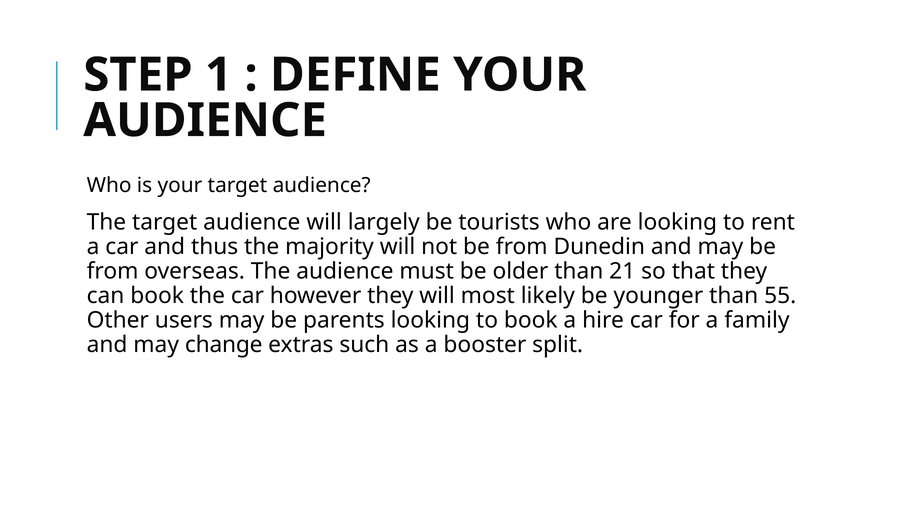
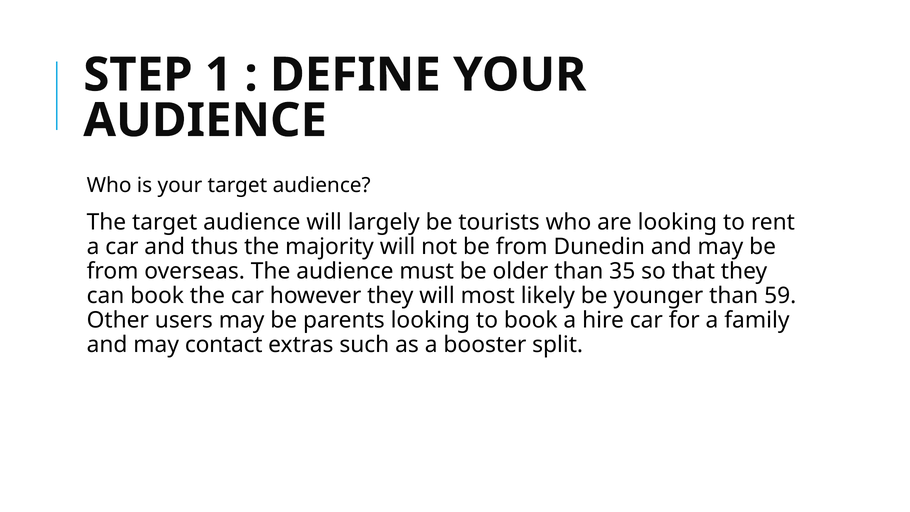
21: 21 -> 35 (622, 271)
55: 55 -> 59 (780, 296)
change: change -> contact (224, 345)
